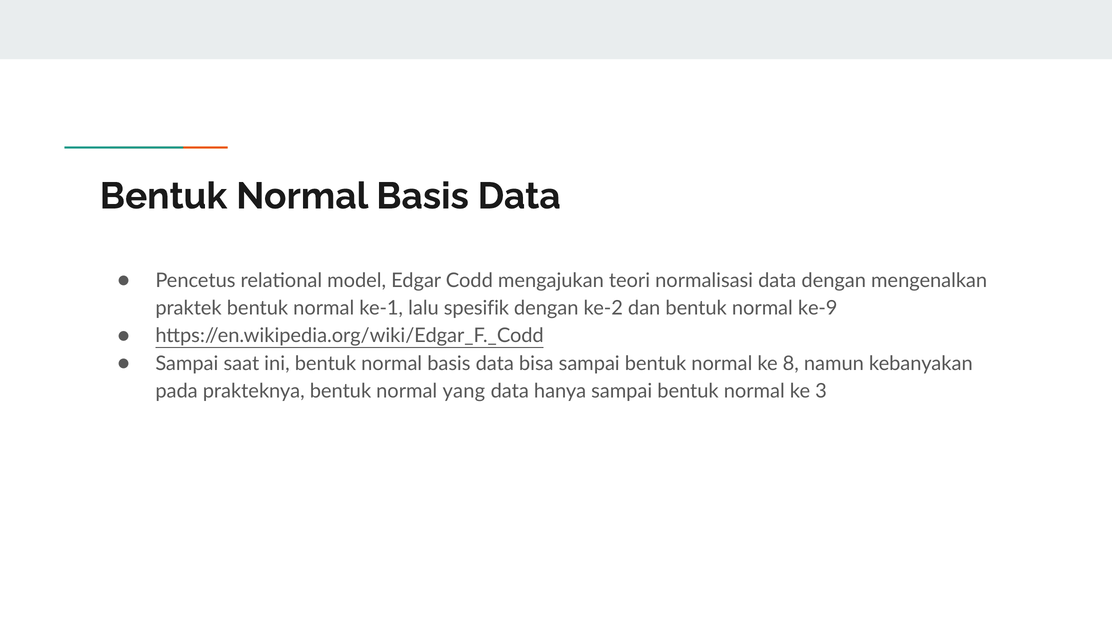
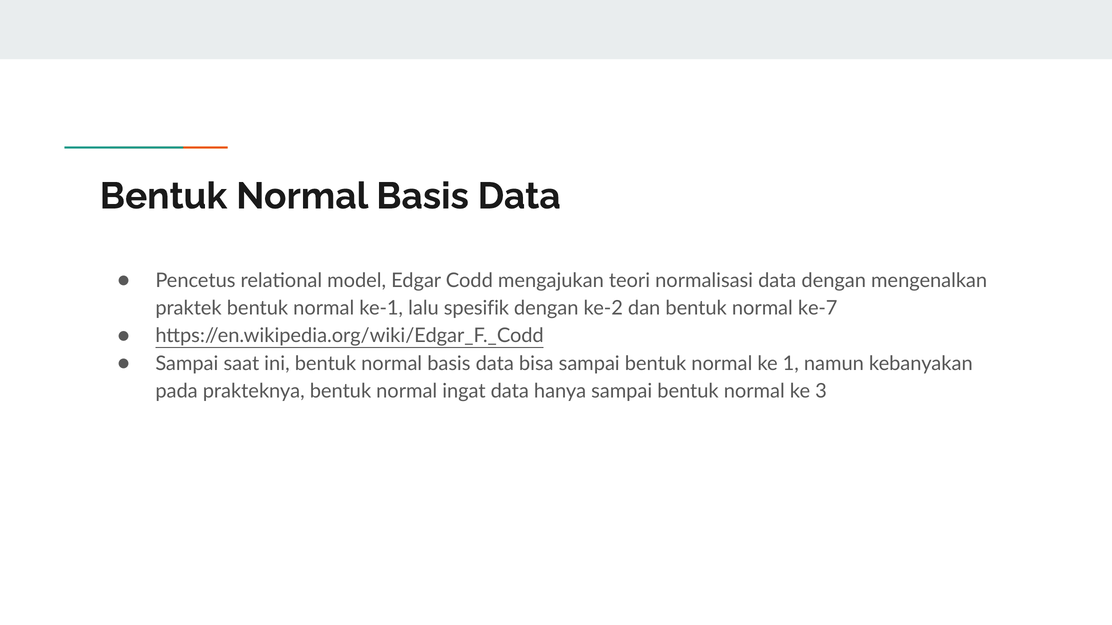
ke-9: ke-9 -> ke-7 (818, 308)
8: 8 -> 1 (791, 364)
yang: yang -> ingat (464, 391)
